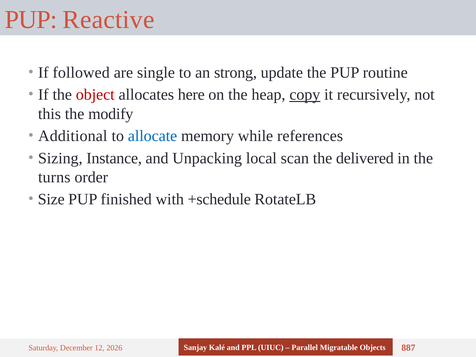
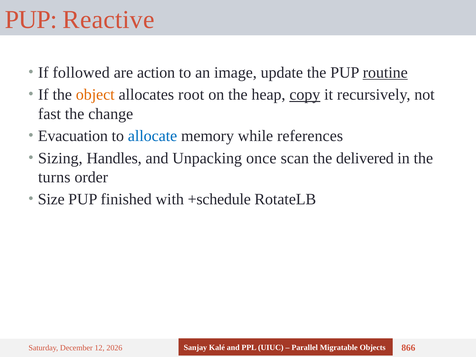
single: single -> action (156, 73)
strong: strong -> image (235, 73)
routine underline: none -> present (385, 73)
object colour: red -> orange (95, 95)
here: here -> root (191, 95)
this: this -> fast (50, 114)
modify: modify -> change (111, 114)
Additional: Additional -> Evacuation (73, 136)
Instance: Instance -> Handles (114, 158)
local: local -> once (261, 158)
887: 887 -> 866 (408, 348)
